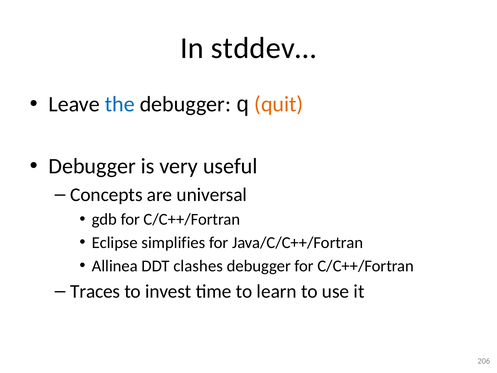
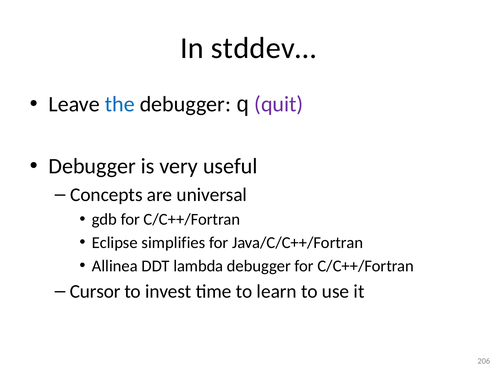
quit colour: orange -> purple (279, 104)
clashes: clashes -> lambda (198, 266)
Traces: Traces -> Cursor (95, 291)
